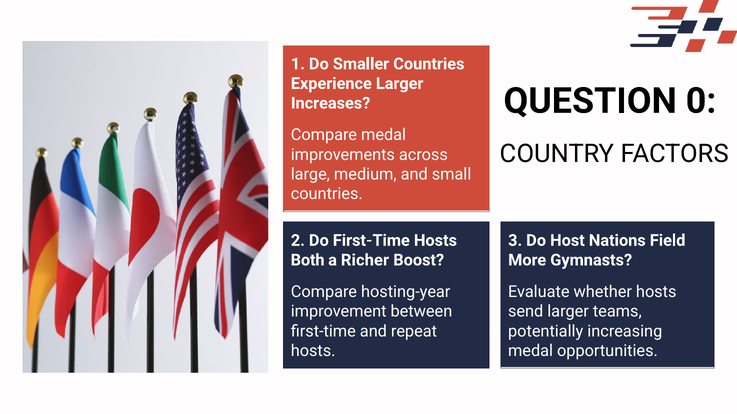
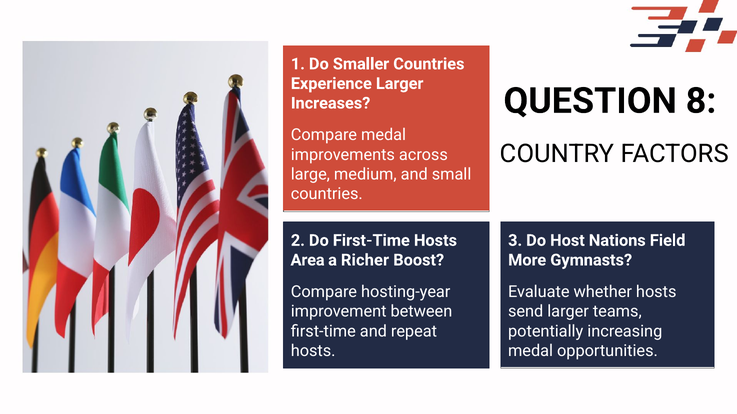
0: 0 -> 8 (701, 101)
Both: Both -> Area (308, 260)
